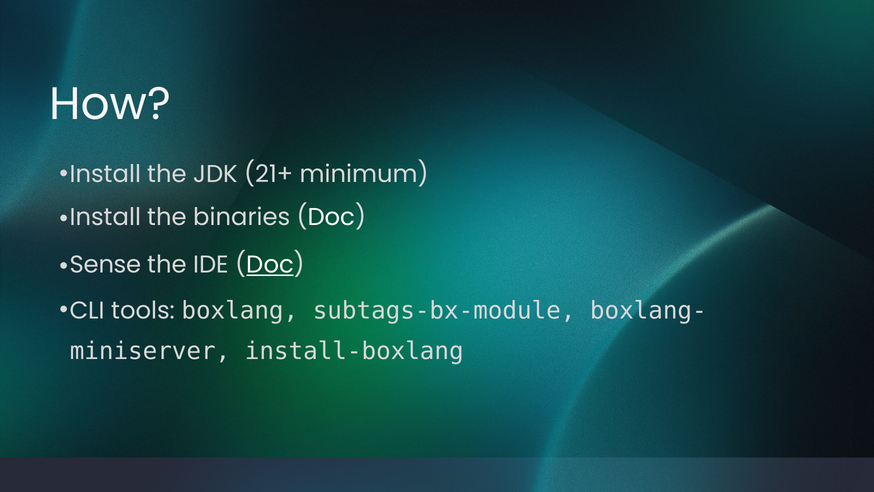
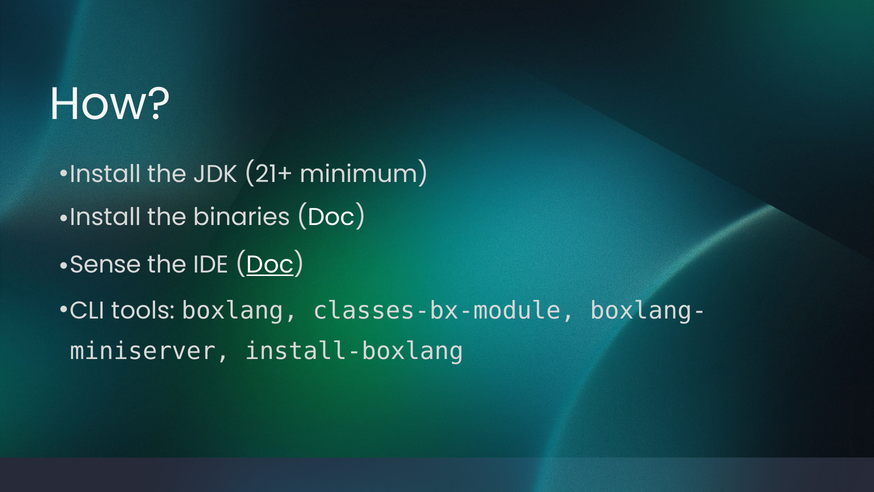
subtags-bx-module: subtags-bx-module -> classes-bx-module (444, 310)
